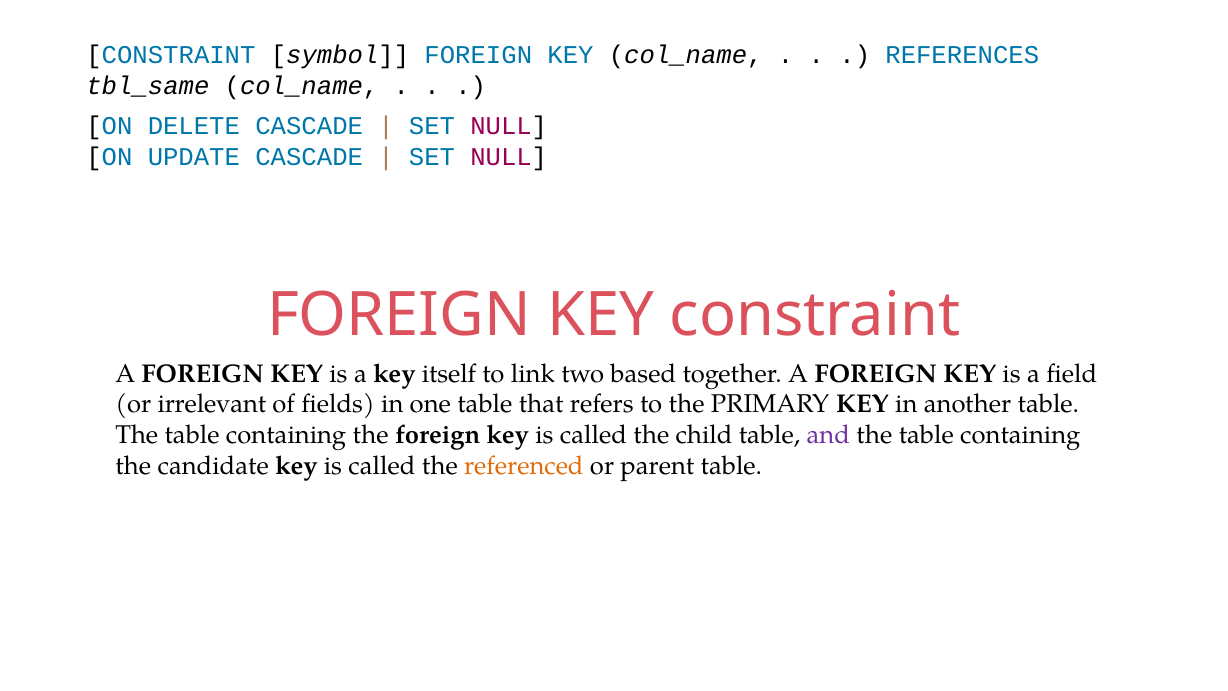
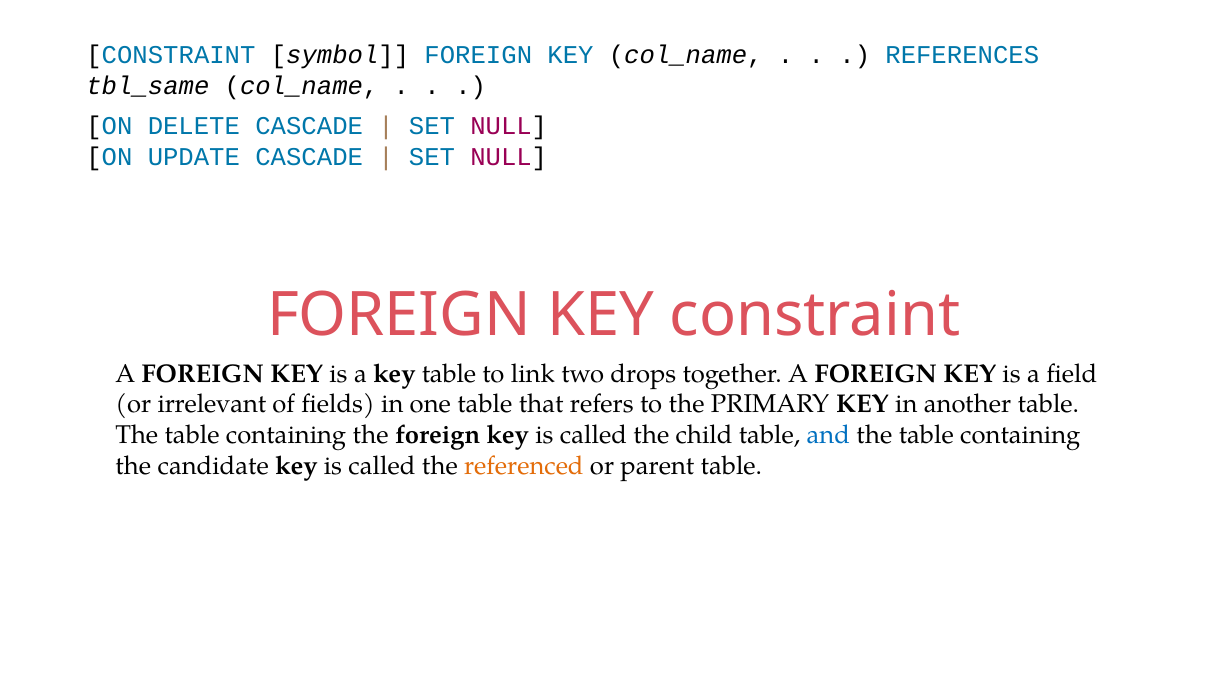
key itself: itself -> table (449, 374)
based: based -> drops (643, 374)
and colour: purple -> blue (828, 435)
